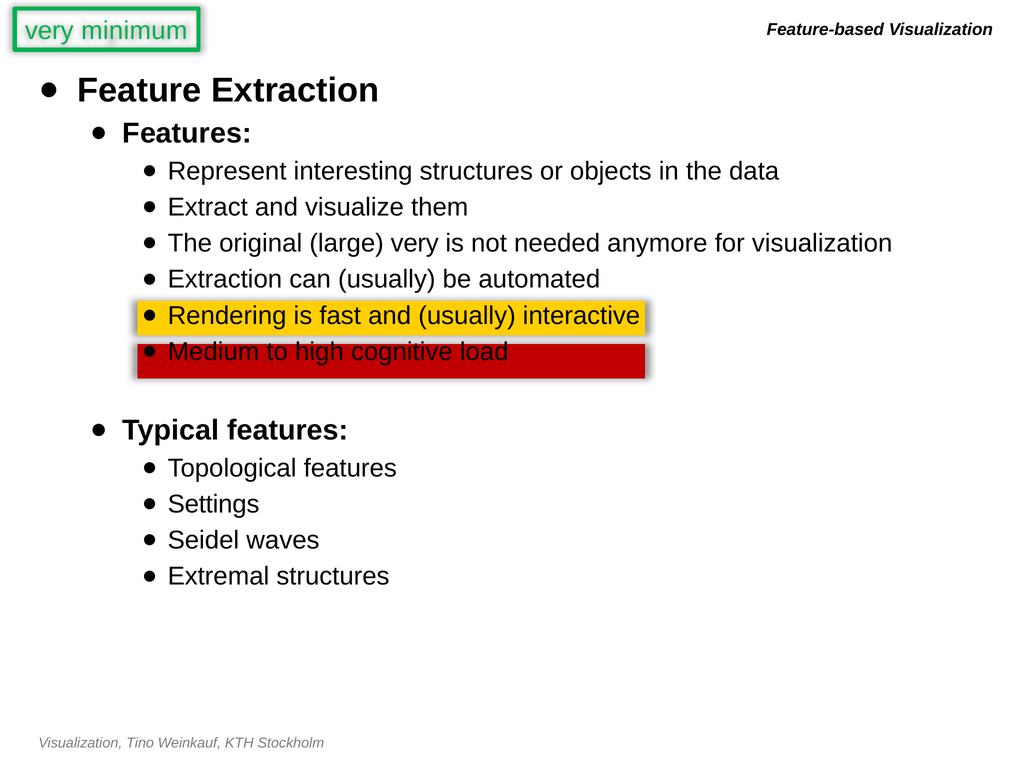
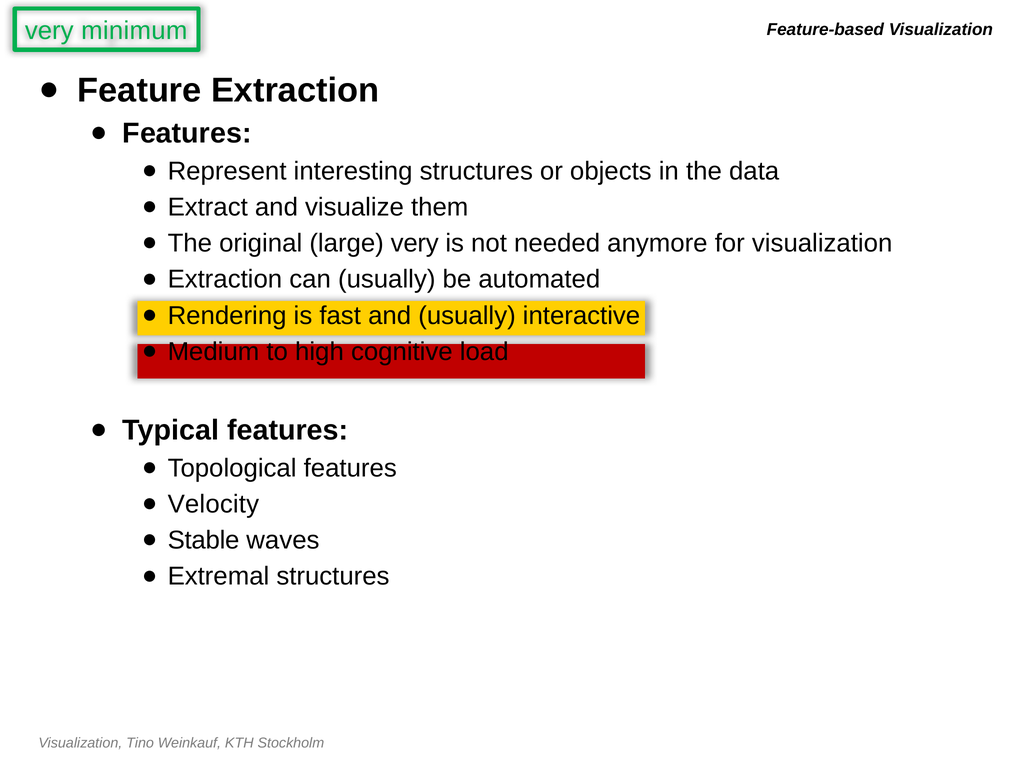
Settings: Settings -> Velocity (213, 504)
Seidel: Seidel -> Stable (204, 540)
